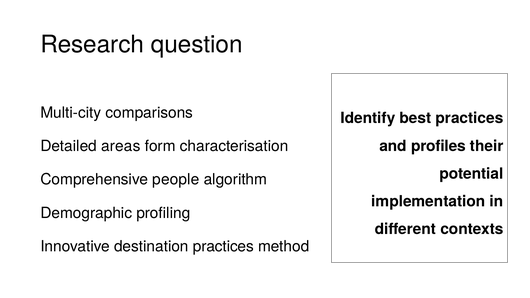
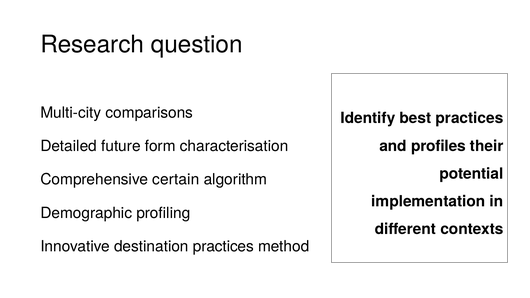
areas: areas -> future (121, 146)
people: people -> certain (176, 180)
